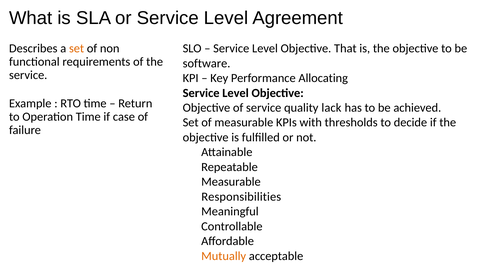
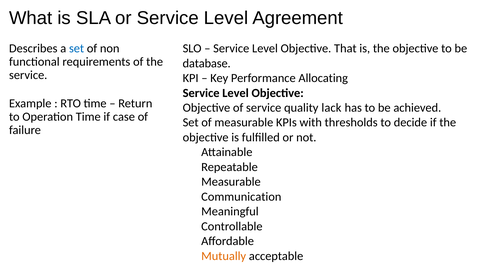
set colour: orange -> blue (77, 49)
software: software -> database (207, 63)
Responsibilities: Responsibilities -> Communication (241, 197)
